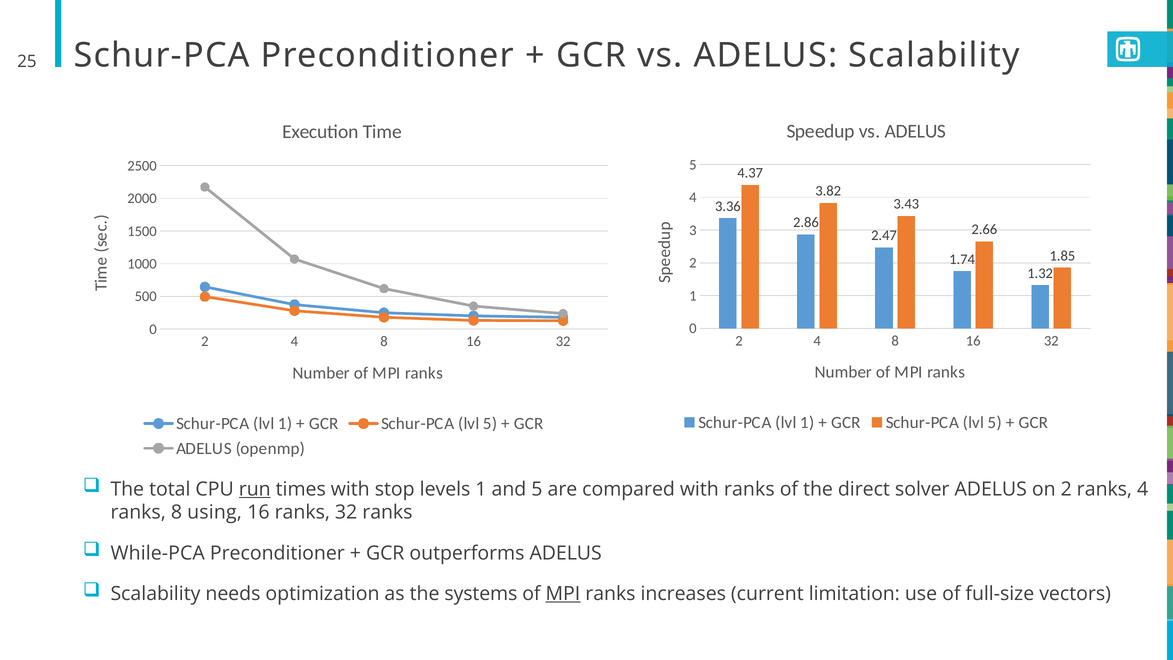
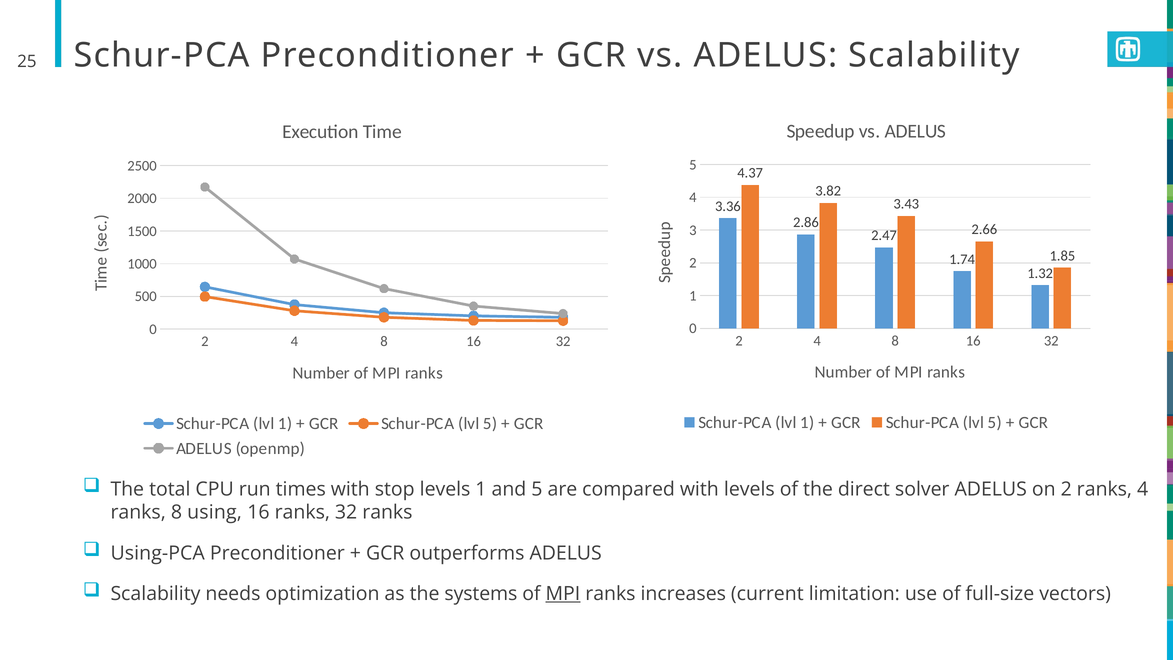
run underline: present -> none (255, 489)
with ranks: ranks -> levels (749, 489)
While-PCA: While-PCA -> Using-PCA (158, 553)
